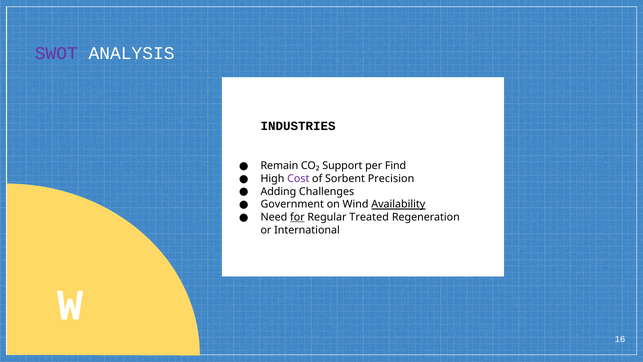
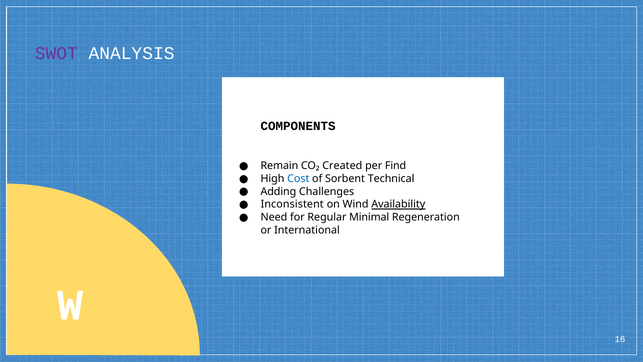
INDUSTRIES: INDUSTRIES -> COMPONENTS (298, 126)
Support: Support -> Created (342, 166)
Cost colour: purple -> blue (298, 179)
Precision: Precision -> Technical (391, 179)
Government: Government -> Inconsistent (292, 204)
for underline: present -> none (297, 217)
Treated: Treated -> Minimal (369, 217)
